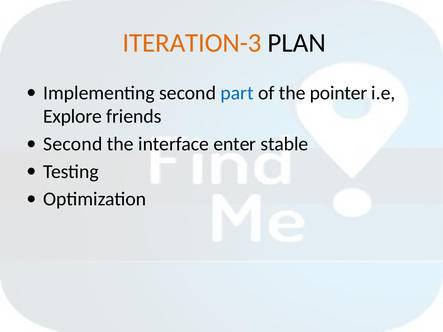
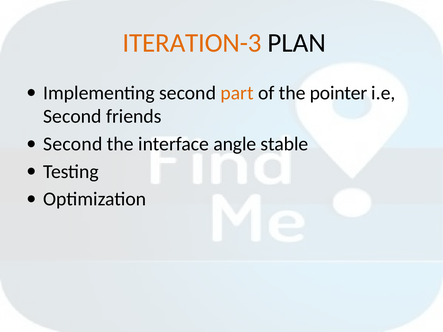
part colour: blue -> orange (237, 93)
Explore: Explore -> Second (72, 117)
enter: enter -> angle (235, 144)
